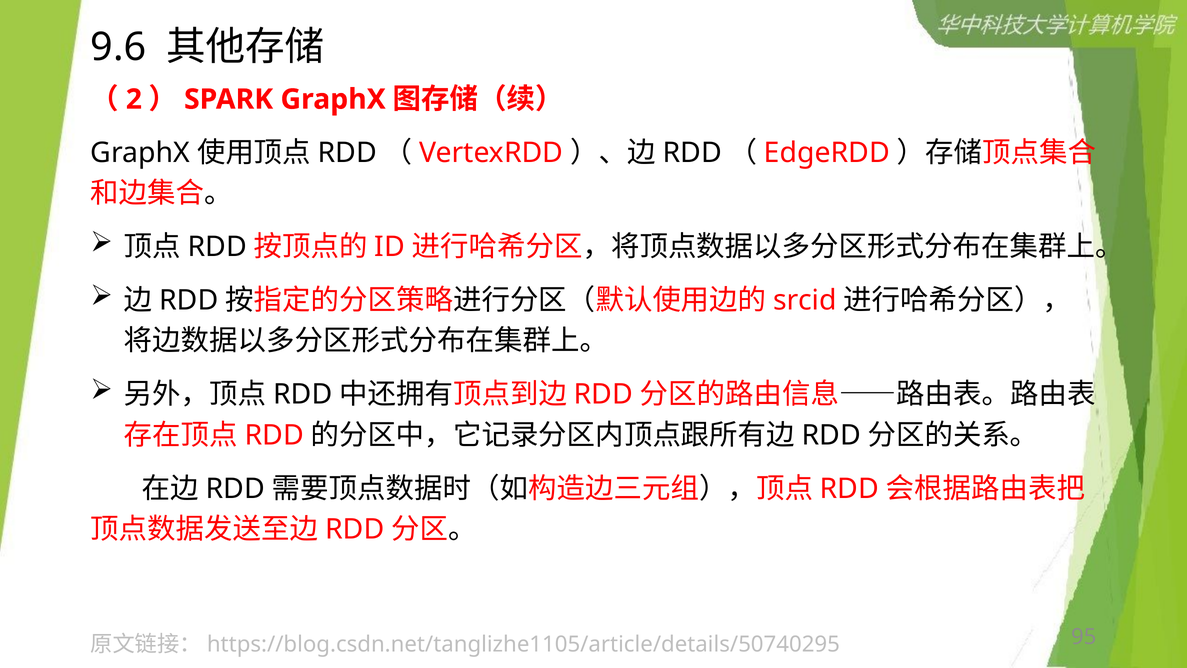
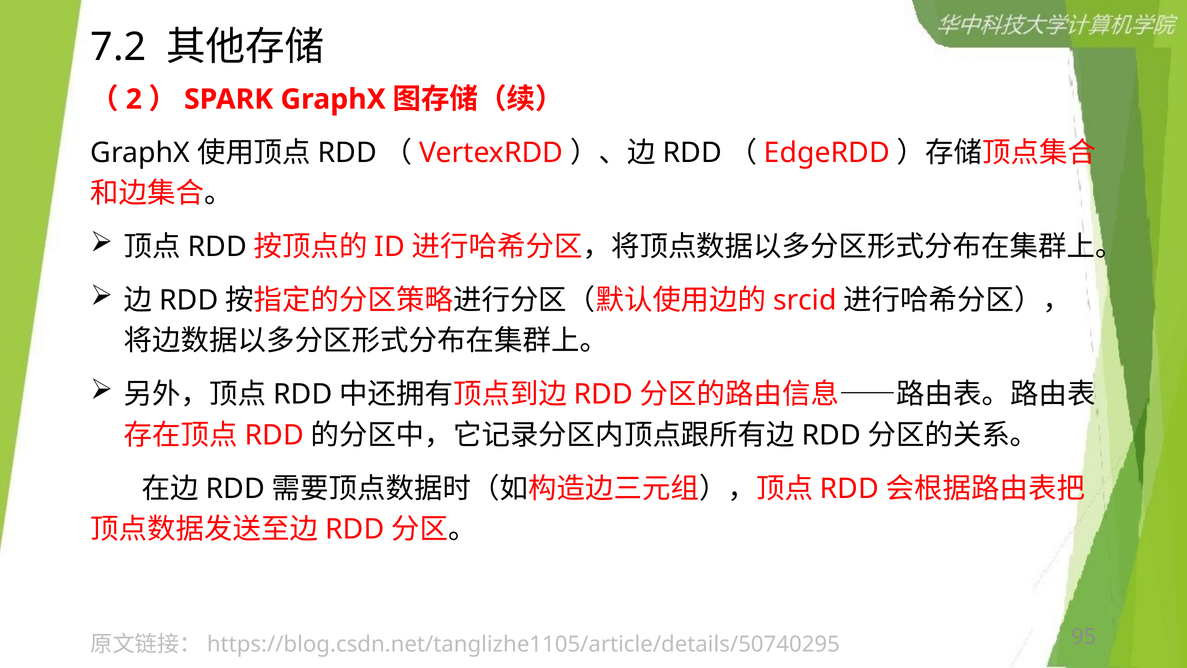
9.6: 9.6 -> 7.2 (118, 47)
